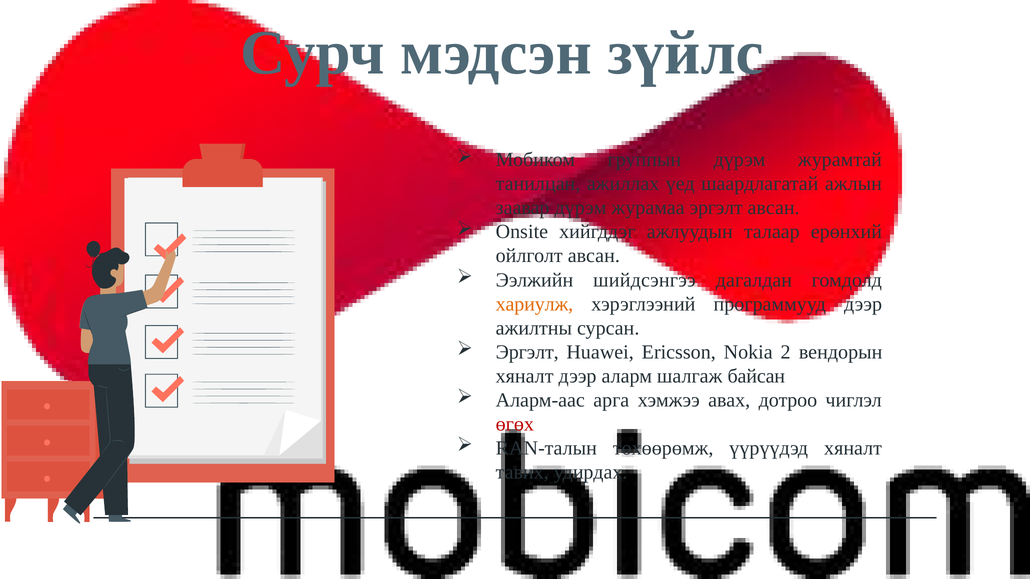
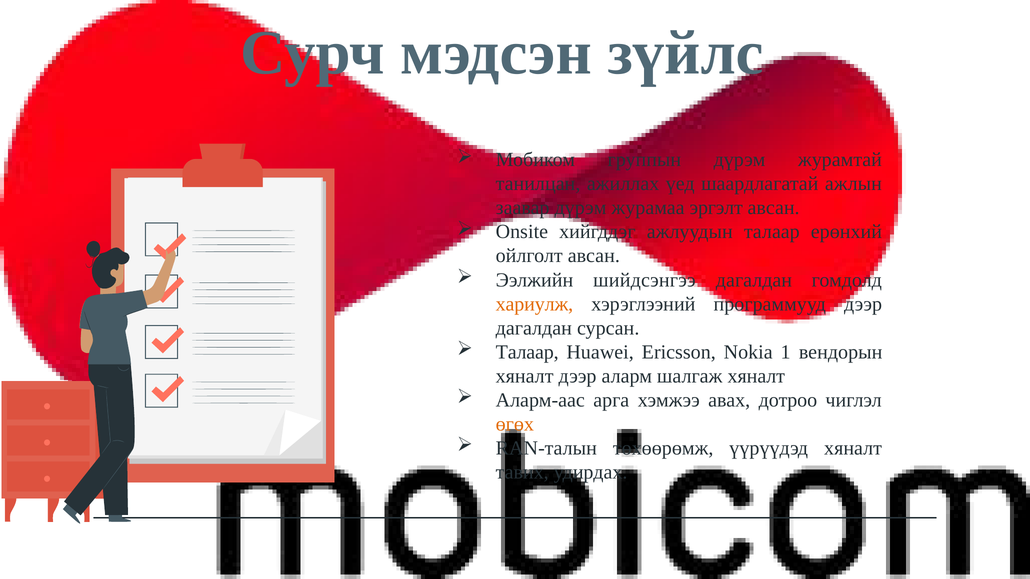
ажилтны: ажилтны -> дагалдан (534, 328)
Эргэлт: Эргэлт -> Талаар (527, 352)
2: 2 -> 1 (786, 352)
шалгаж байсан: байсан -> хяналт (756, 376)
өгөх colour: red -> orange (515, 424)
